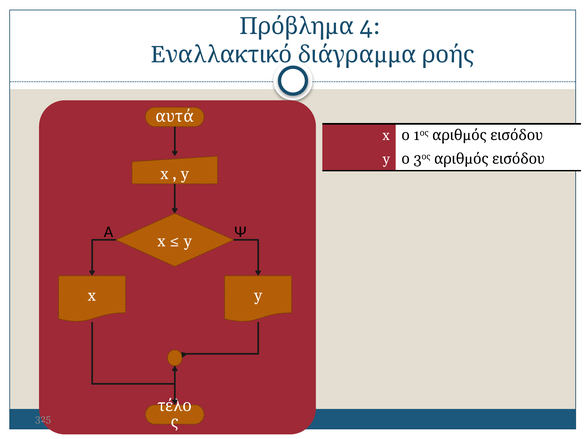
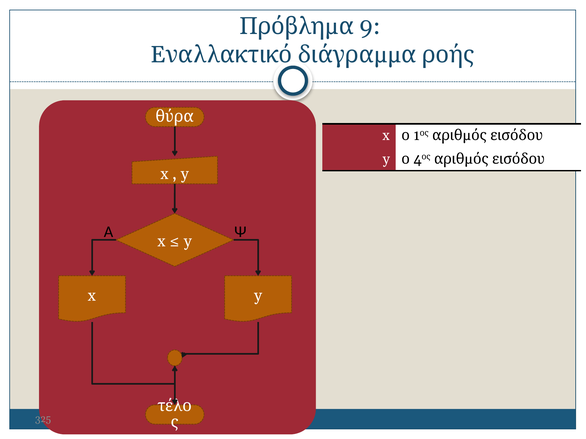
4: 4 -> 9 (370, 27)
αυτά: αυτά -> θύρα (175, 117)
3: 3 -> 4 (418, 159)
